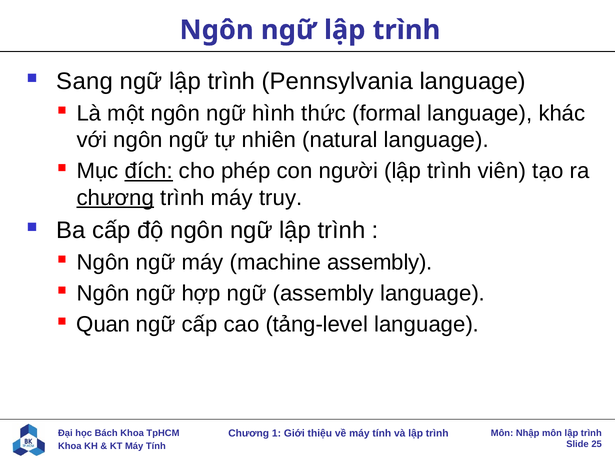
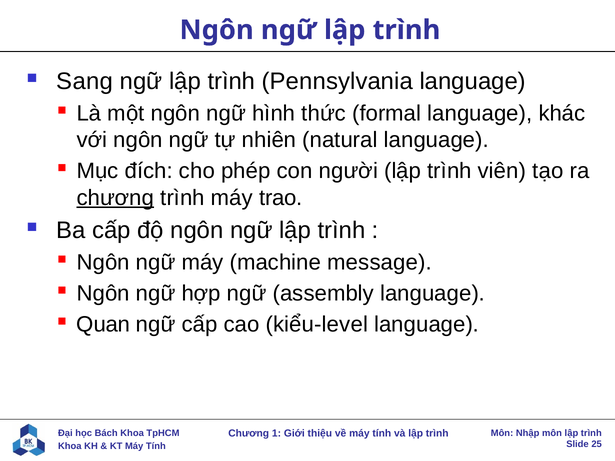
đích underline: present -> none (149, 171)
truy: truy -> trao (281, 198)
machine assembly: assembly -> message (380, 262)
tảng-level: tảng-level -> kiểu-level (317, 325)
